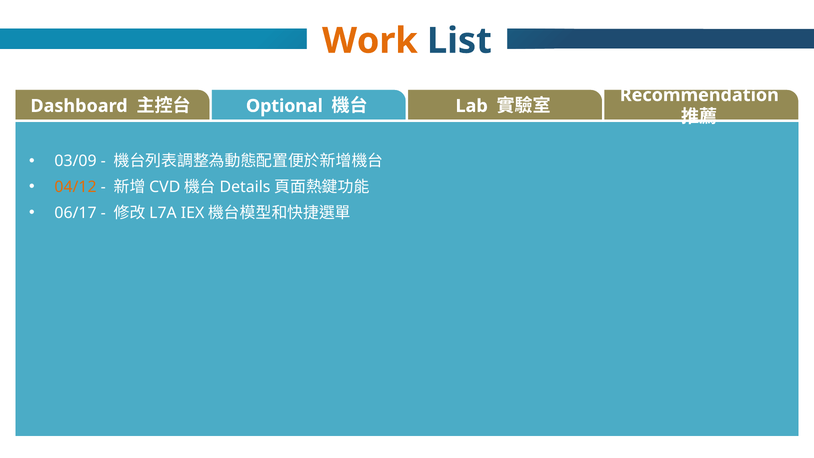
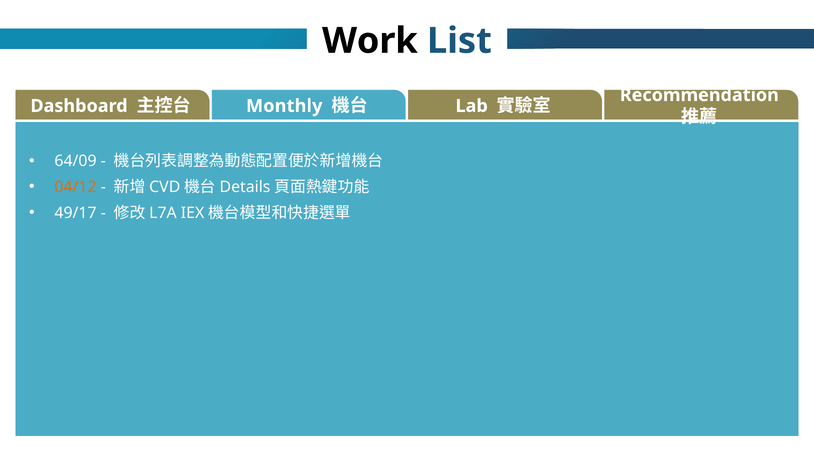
Work colour: orange -> black (370, 41)
Optional: Optional -> Monthly (284, 106)
03/09: 03/09 -> 64/09 (76, 161)
06/17: 06/17 -> 49/17 (76, 213)
